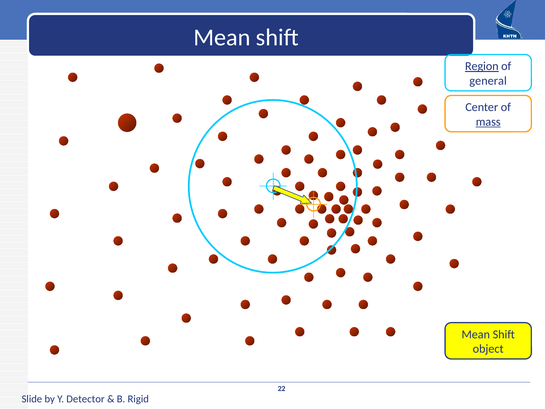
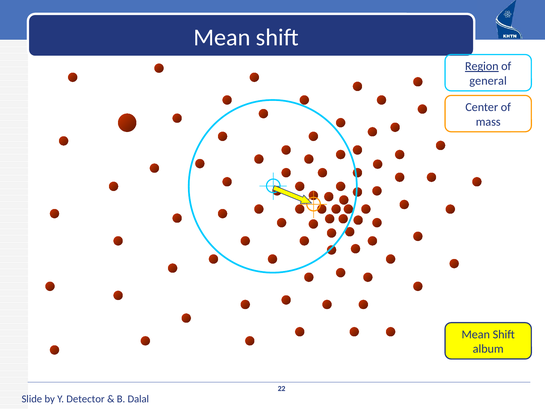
mass underline: present -> none (488, 122)
object: object -> album (488, 349)
Rigid: Rigid -> Dalal (138, 399)
